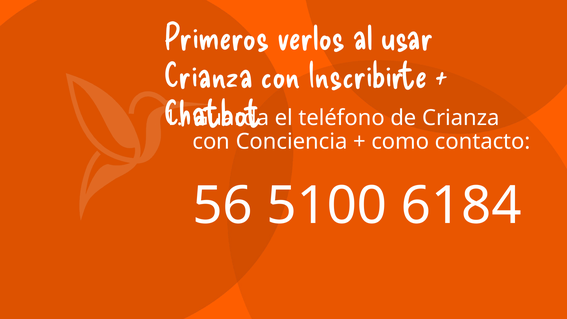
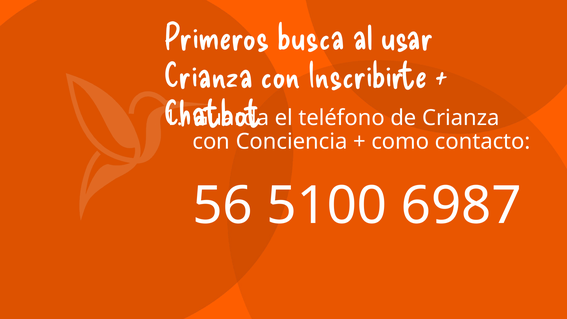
verlos: verlos -> busca (311, 38)
6184: 6184 -> 6987 (461, 206)
